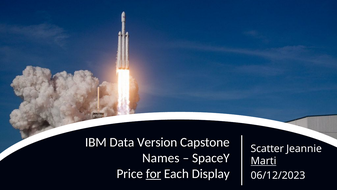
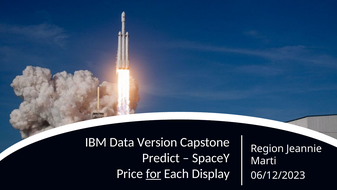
Scatter: Scatter -> Region (267, 148)
Names: Names -> Predict (161, 158)
Marti underline: present -> none (264, 161)
